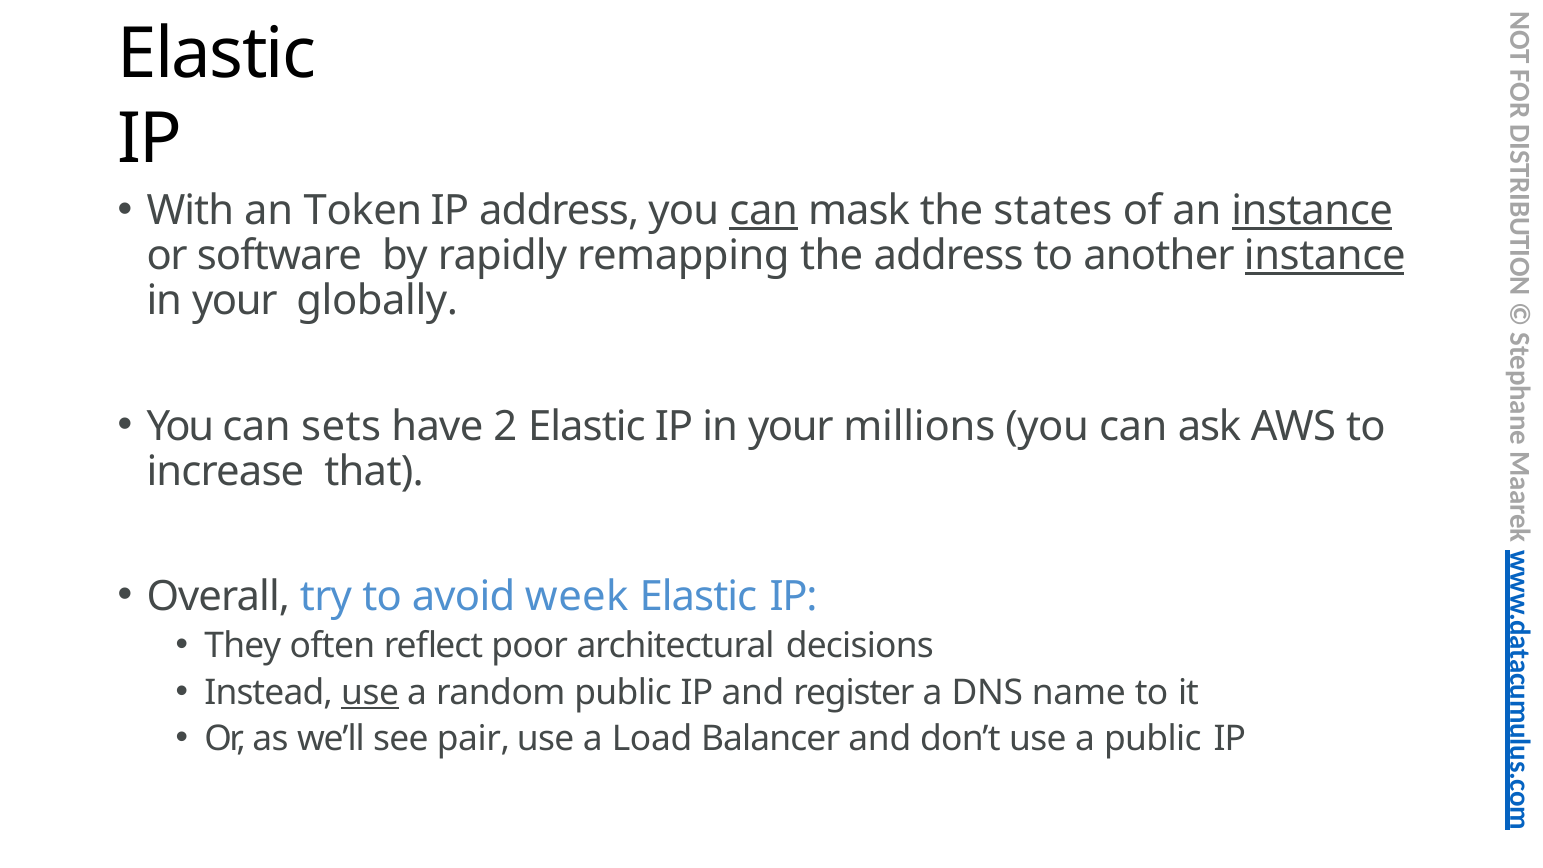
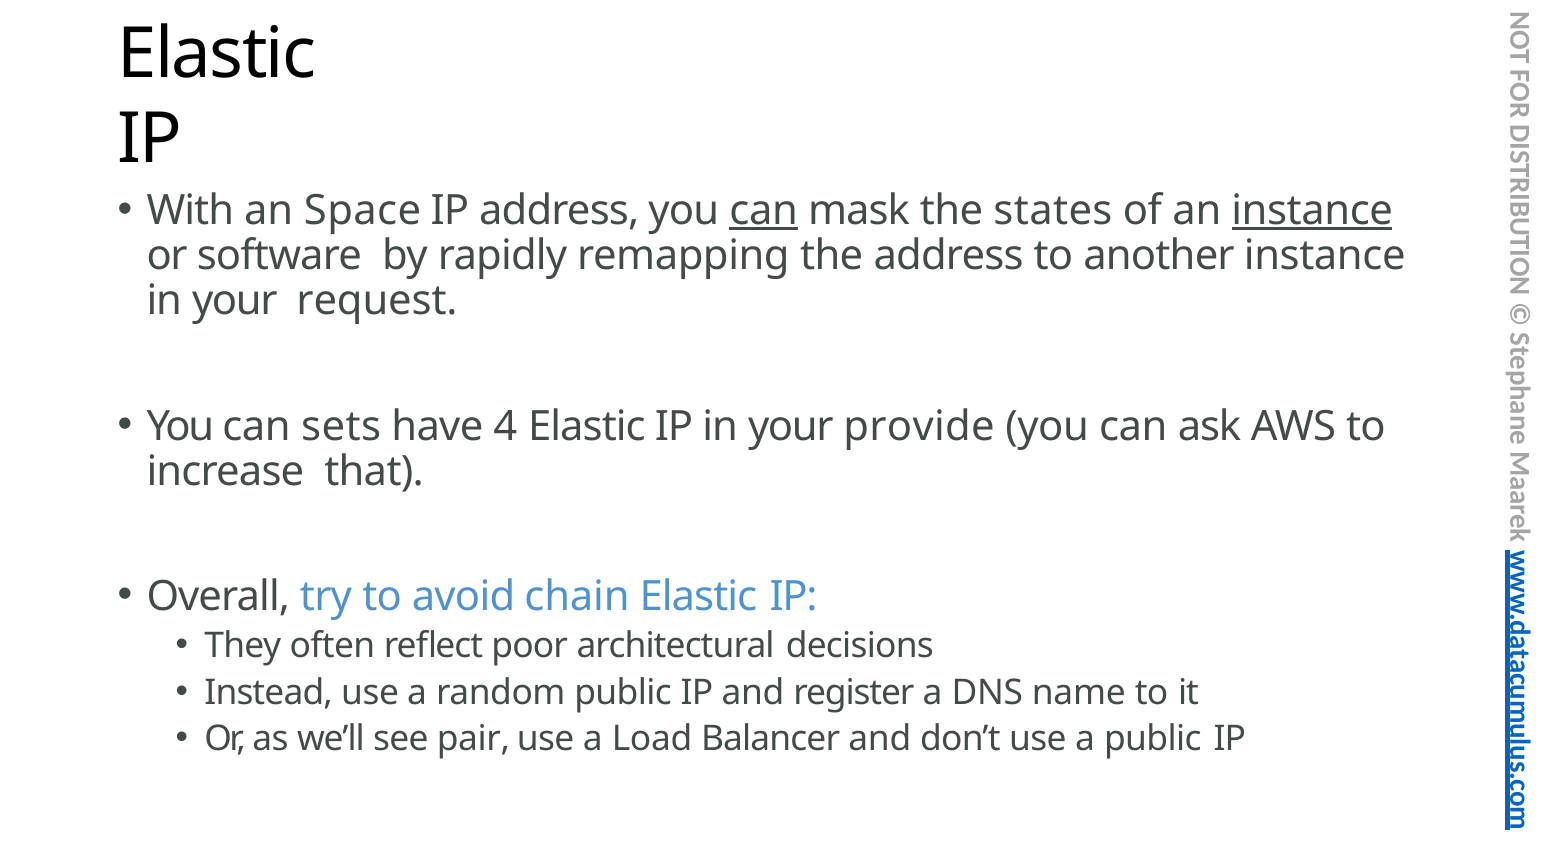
Token: Token -> Space (363, 211)
instance underline: present -> none (1325, 256)
globally: globally -> request (377, 301)
2: 2 -> 4 (505, 426)
millions: millions -> provide (919, 426)
week: week -> chain (577, 596)
use underline: present -> none (370, 692)
